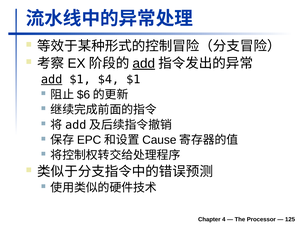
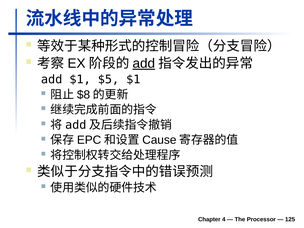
add underline: present -> none (52, 80)
$4: $4 -> $5 (108, 80)
$6: $6 -> $8 (84, 95)
